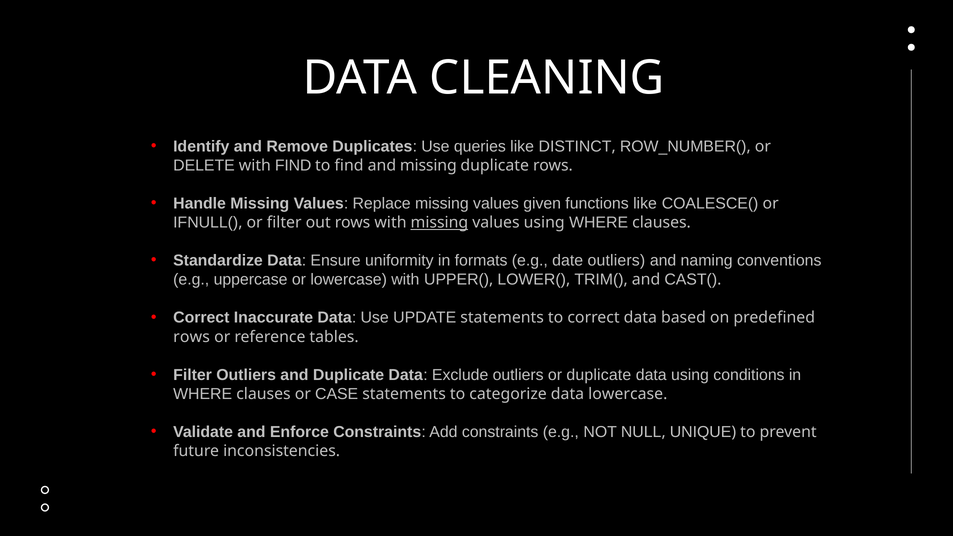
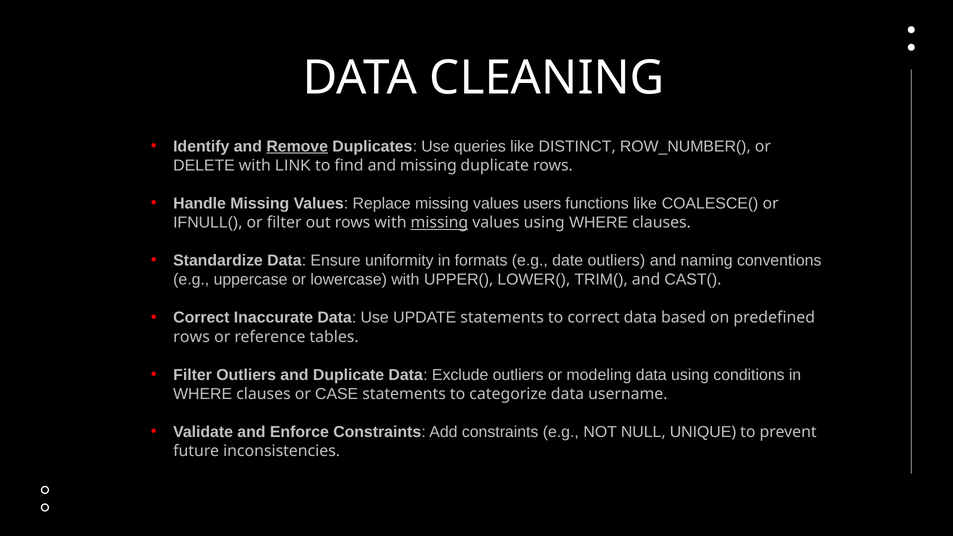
Remove underline: none -> present (297, 146)
with FIND: FIND -> LINK (293, 165)
given: given -> users (542, 203)
or duplicate: duplicate -> modeling (599, 375)
data lowercase: lowercase -> username (628, 394)
